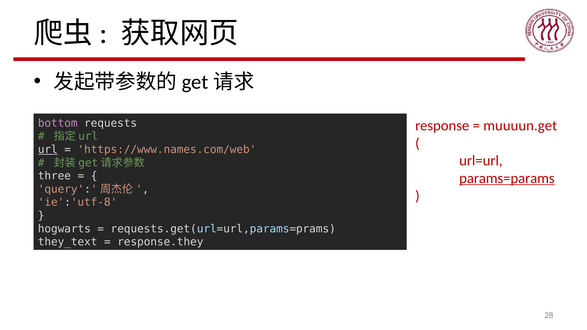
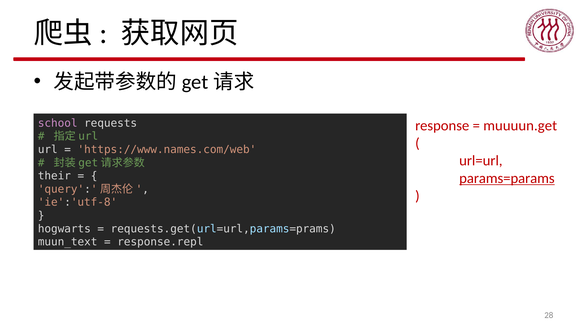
bottom: bottom -> school (58, 123)
url underline: present -> none (48, 150)
three: three -> their (54, 176)
they_text: they_text -> muun_text (68, 242)
response.they: response.they -> response.repl (160, 242)
